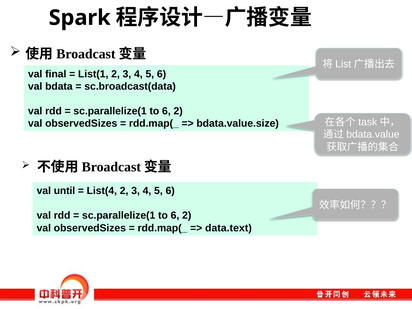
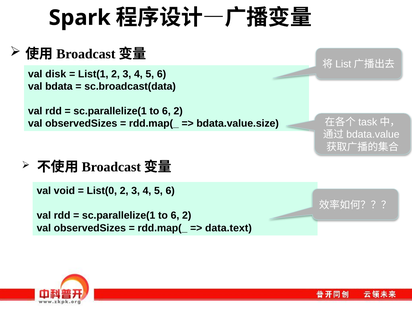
final: final -> disk (56, 74)
until: until -> void (64, 191)
List(4: List(4 -> List(0 (102, 191)
